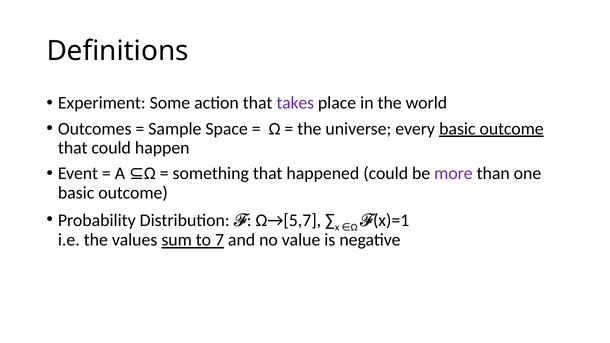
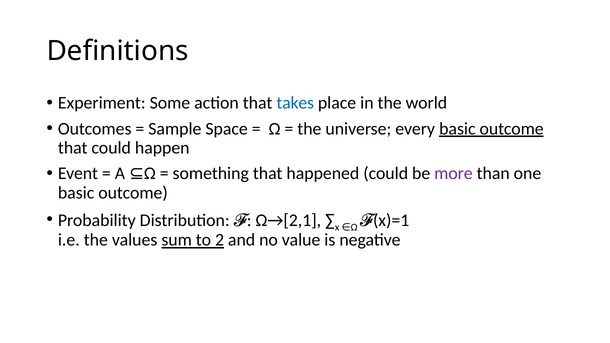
takes colour: purple -> blue (295, 103)
Ω→[5,7: Ω→[5,7 -> Ω→[2,1 (288, 220)
7: 7 -> 2 (220, 240)
